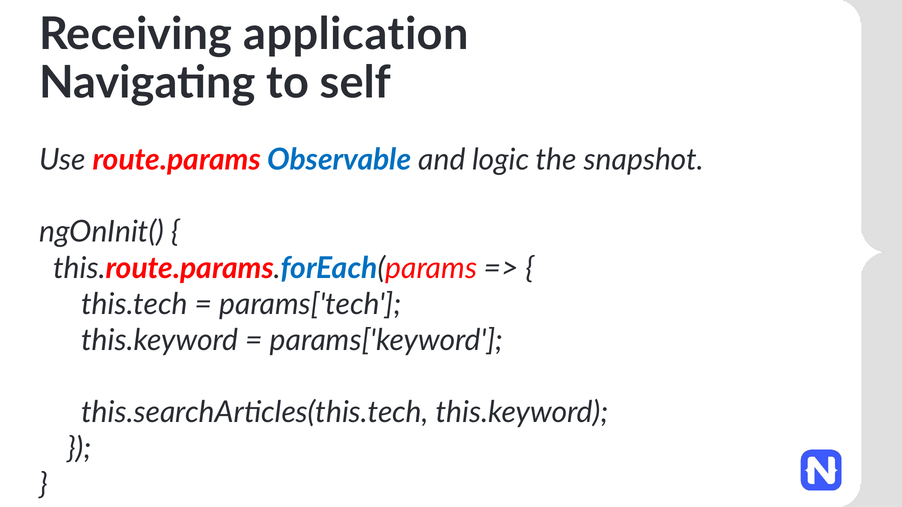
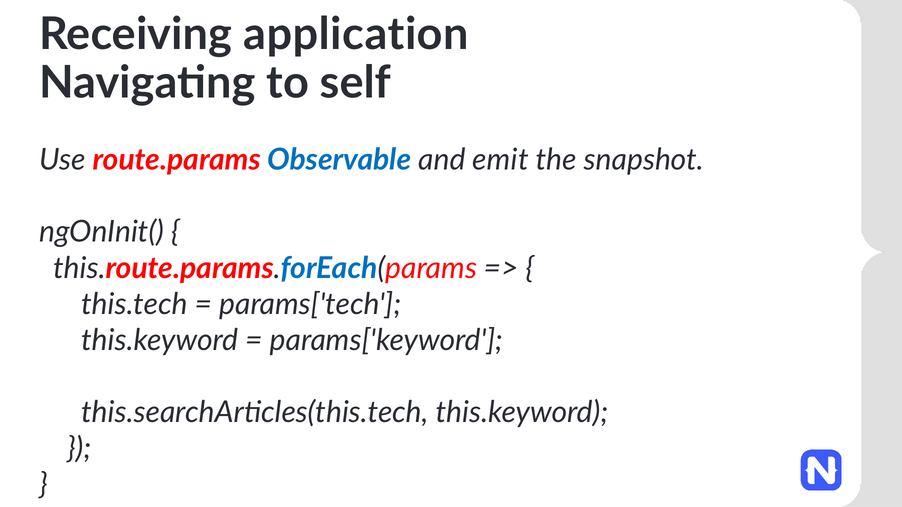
logic: logic -> emit (500, 160)
